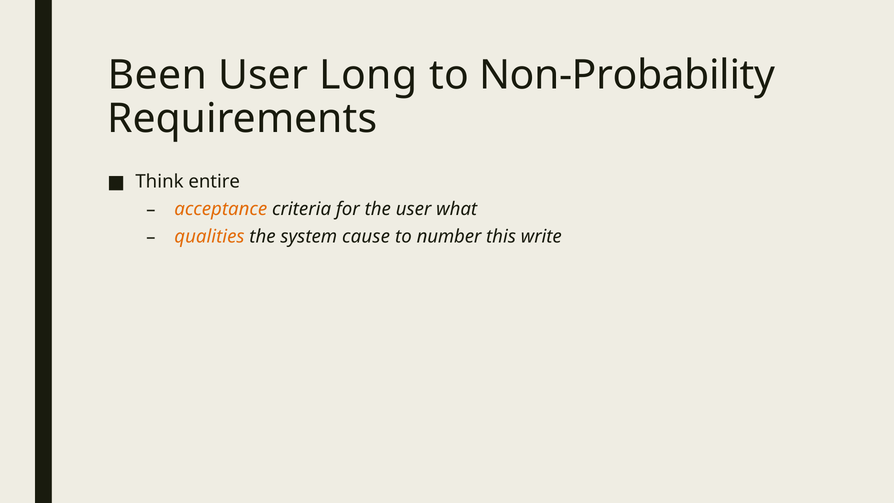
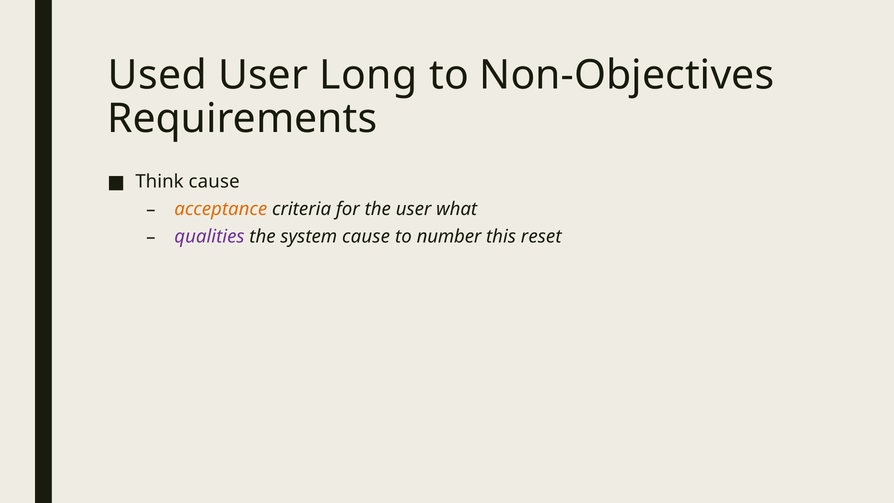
Been: Been -> Used (157, 75)
Non-Probability: Non-Probability -> Non-Objectives (627, 75)
Think entire: entire -> cause (214, 182)
qualities colour: orange -> purple (209, 237)
write: write -> reset (541, 237)
